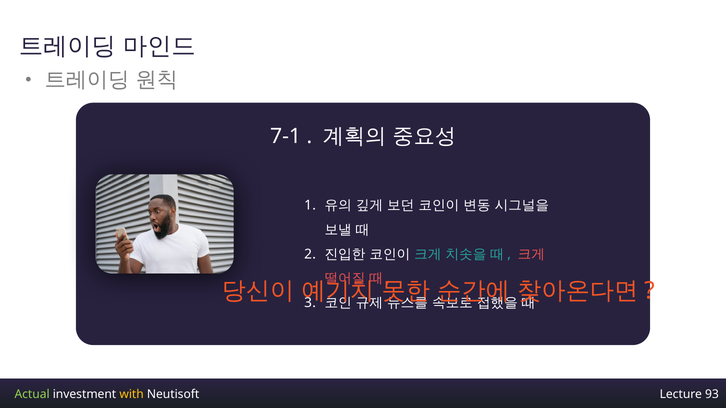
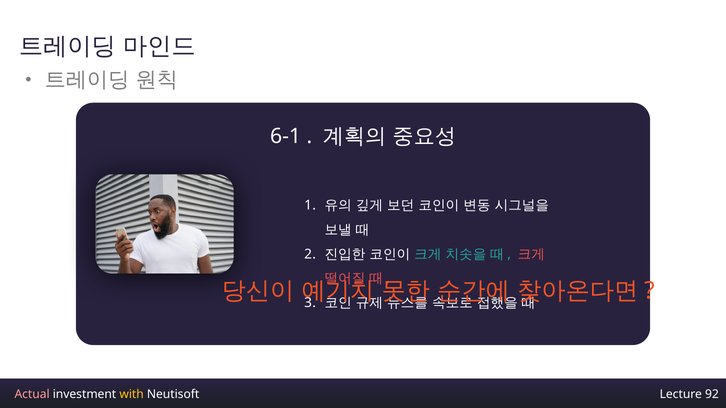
7-1: 7-1 -> 6-1 (286, 136)
Actual colour: light green -> pink (32, 394)
93: 93 -> 92 (712, 394)
